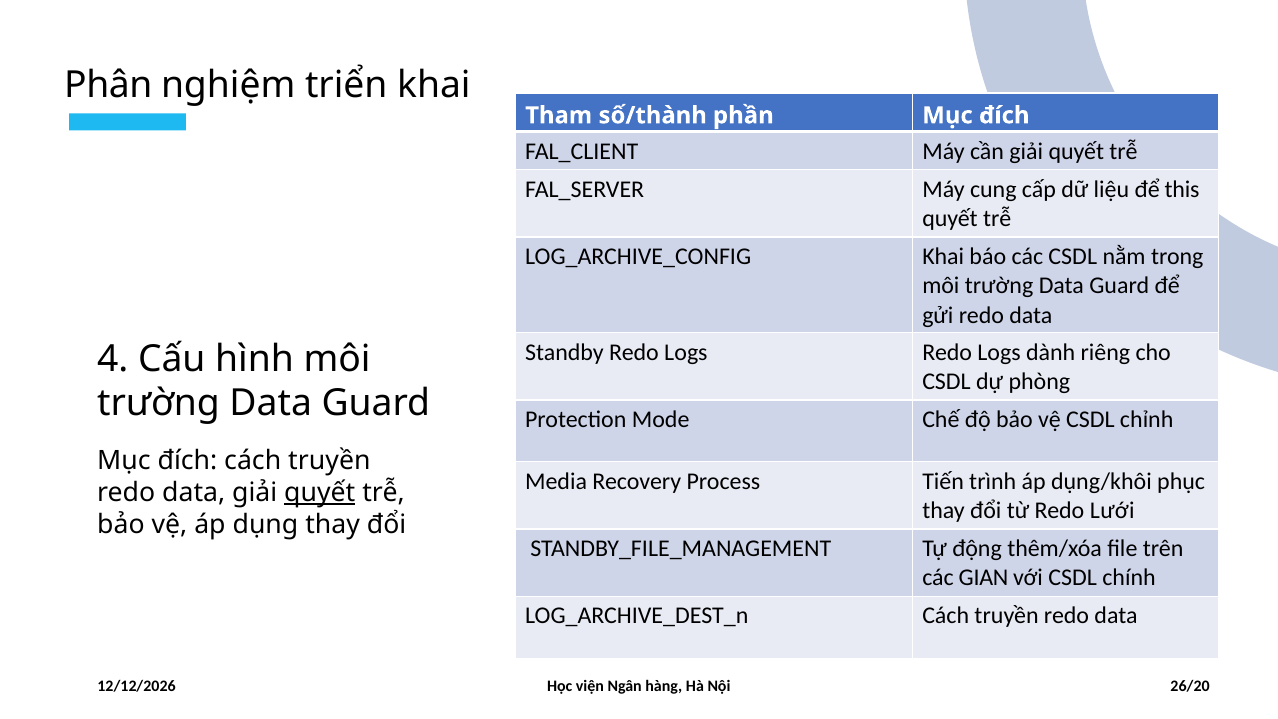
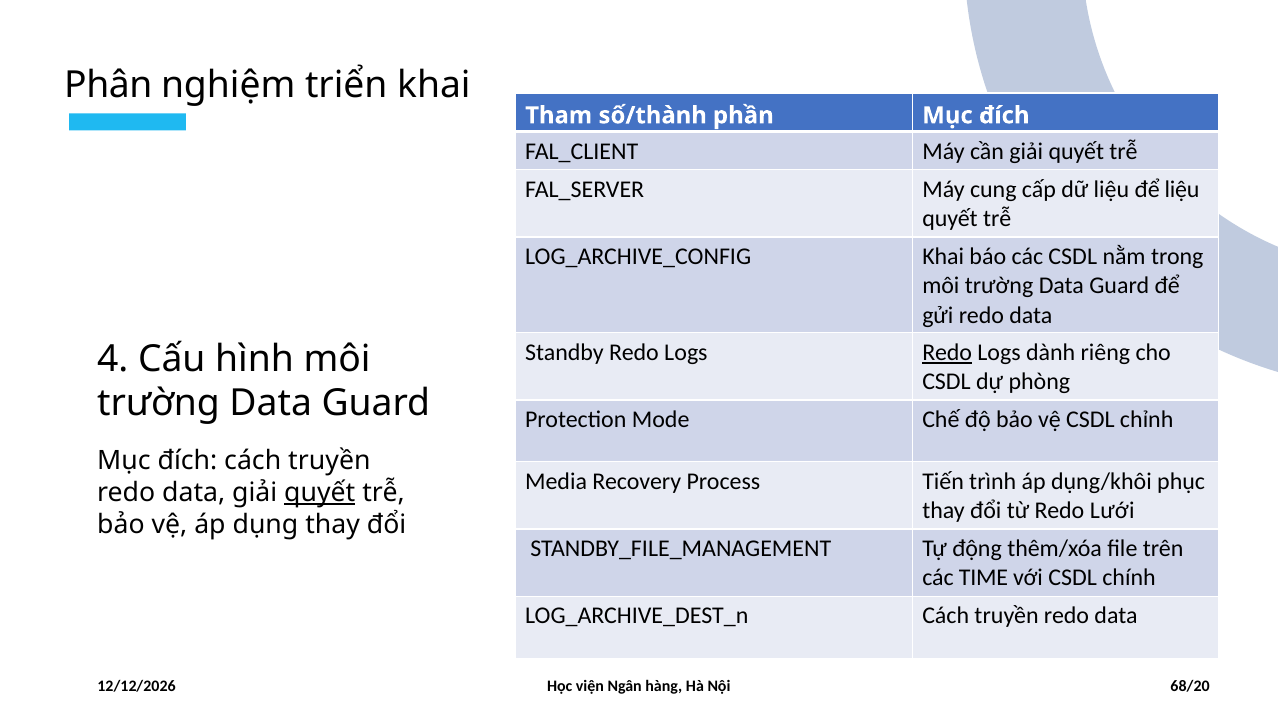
để this: this -> liệu (1182, 189)
Redo underline: none -> present (947, 353)
GIAN: GIAN -> TIME (984, 578)
26/20: 26/20 -> 68/20 (1190, 687)
